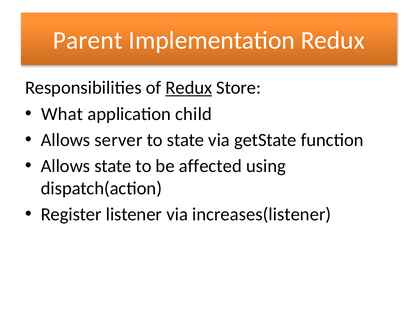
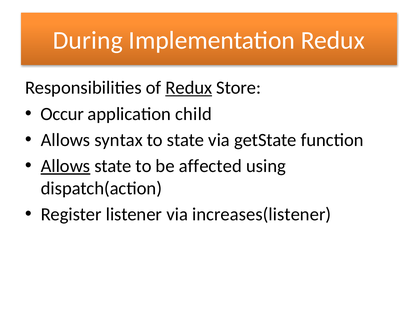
Parent: Parent -> During (88, 40)
What: What -> Occur (62, 114)
server: server -> syntax (119, 140)
Allows underline: none -> present (65, 166)
